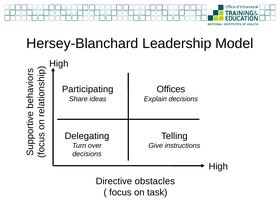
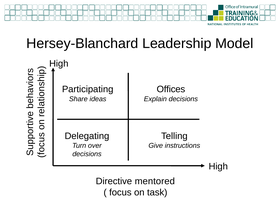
obstacles: obstacles -> mentored (155, 181)
